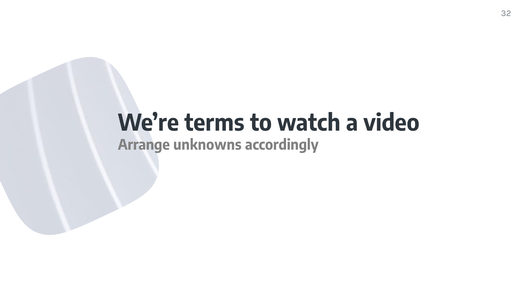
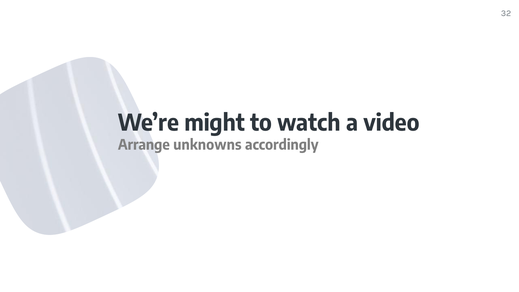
terms: terms -> might (215, 123)
